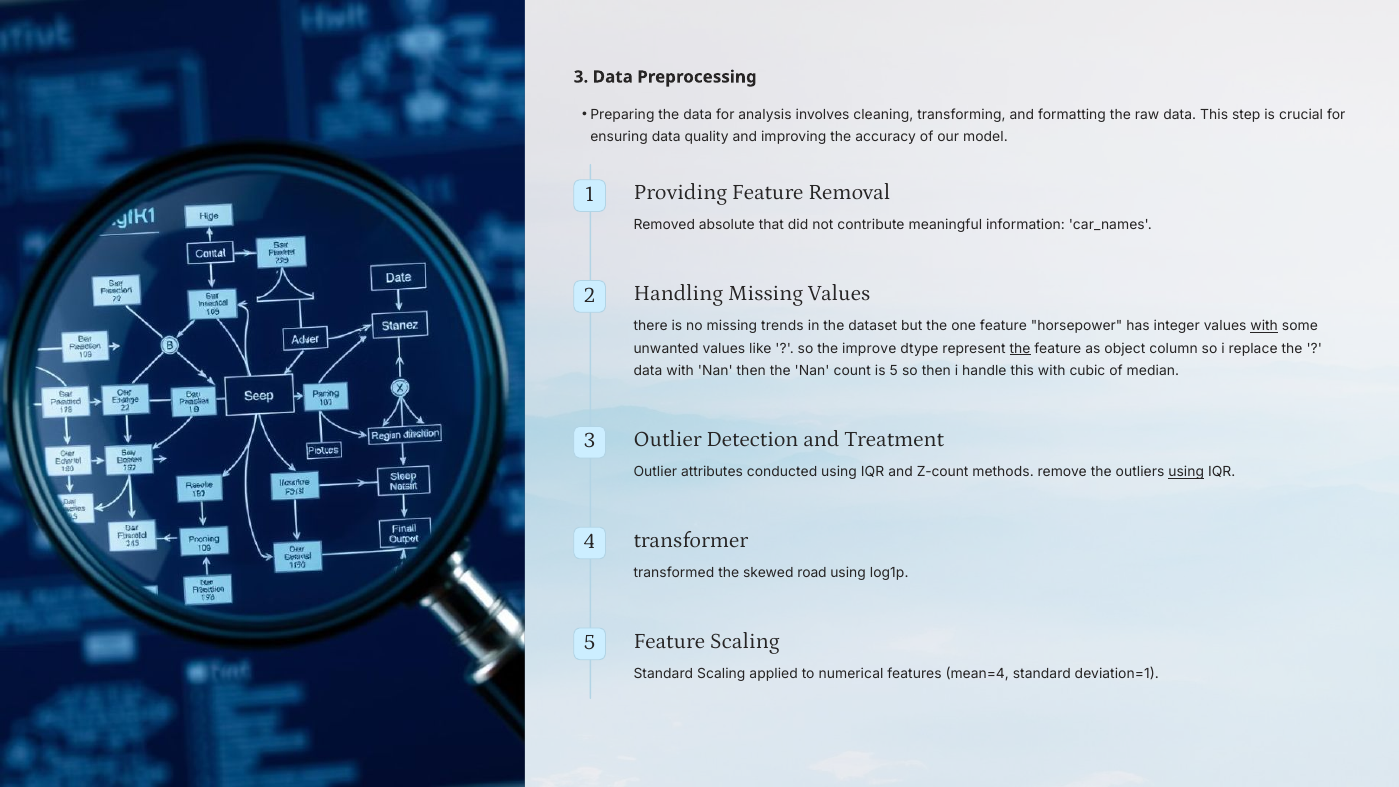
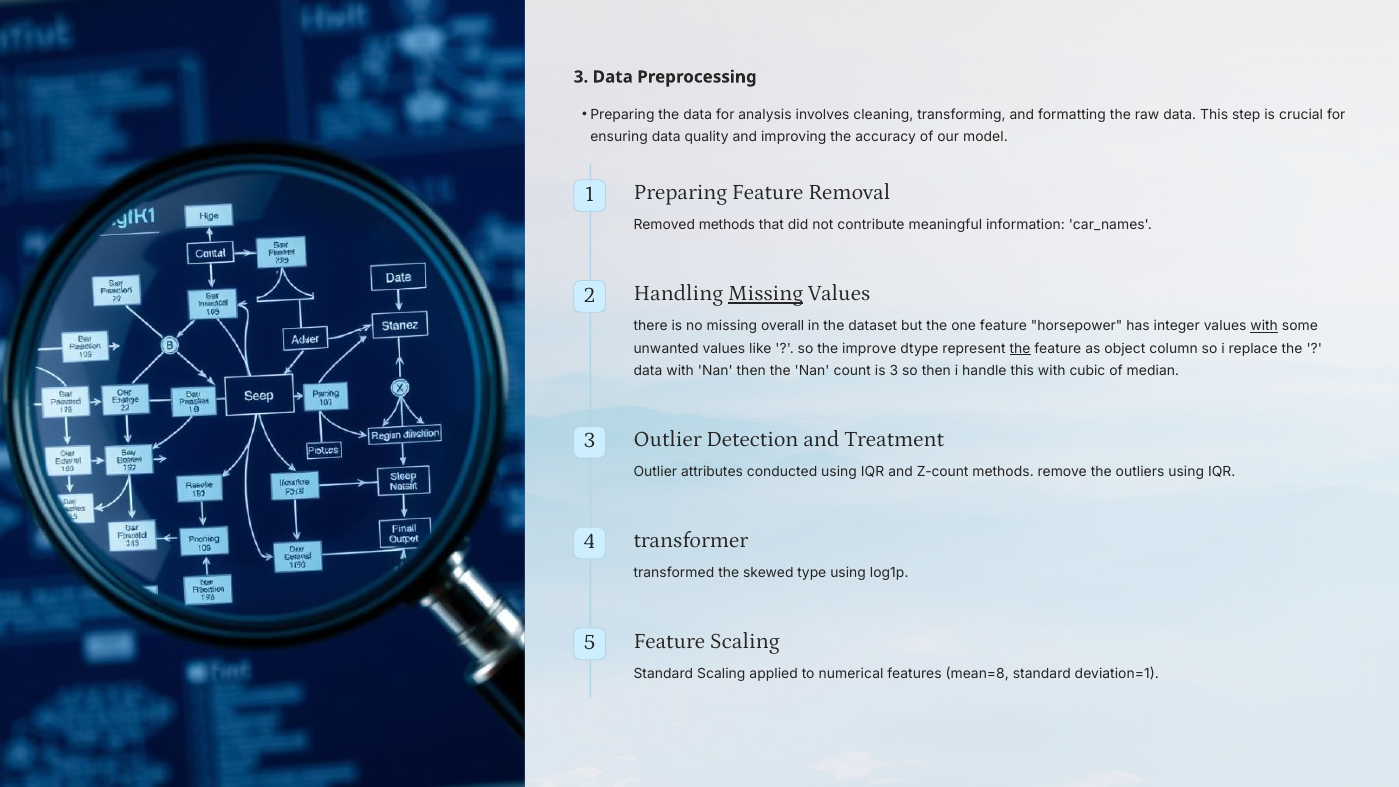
1 Providing: Providing -> Preparing (680, 193)
Removed absolute: absolute -> methods (727, 225)
Missing underline: none -> present (765, 293)
trends: trends -> overall (783, 326)
is 5: 5 -> 3 (894, 371)
using underline: present -> none (1186, 472)
road: road -> type (812, 573)
mean=4: mean=4 -> mean=8 (977, 674)
